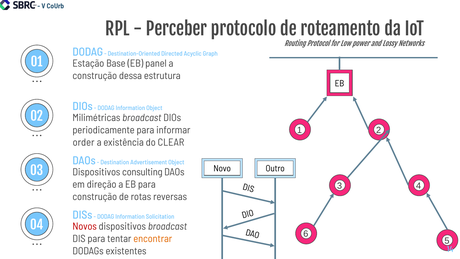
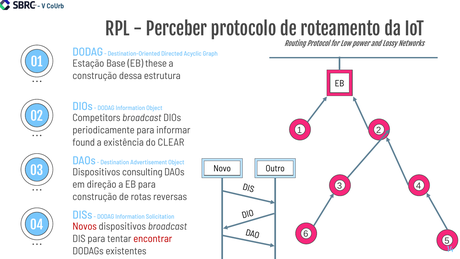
panel: panel -> these (156, 63)
Milimétricas: Milimétricas -> Competitors (96, 118)
order: order -> found (84, 142)
encontrar colour: orange -> red (153, 239)
